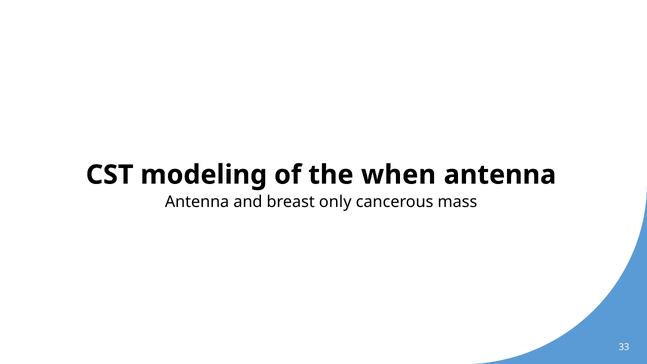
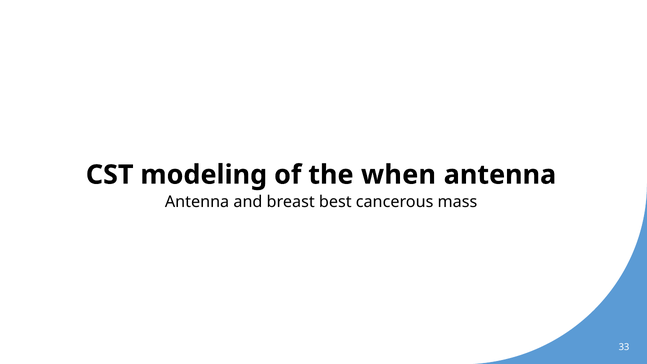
only: only -> best (335, 202)
